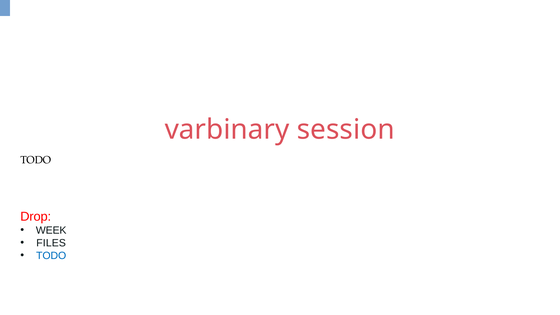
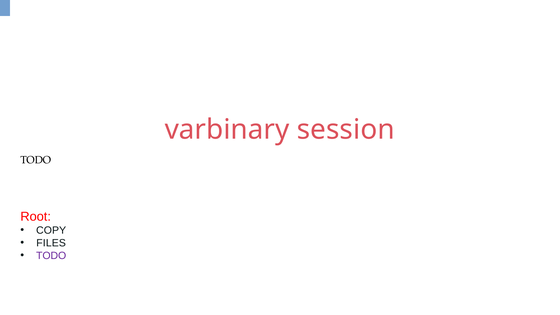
Drop: Drop -> Root (36, 217)
WEEK: WEEK -> COPY (51, 230)
TODO colour: blue -> purple (51, 256)
